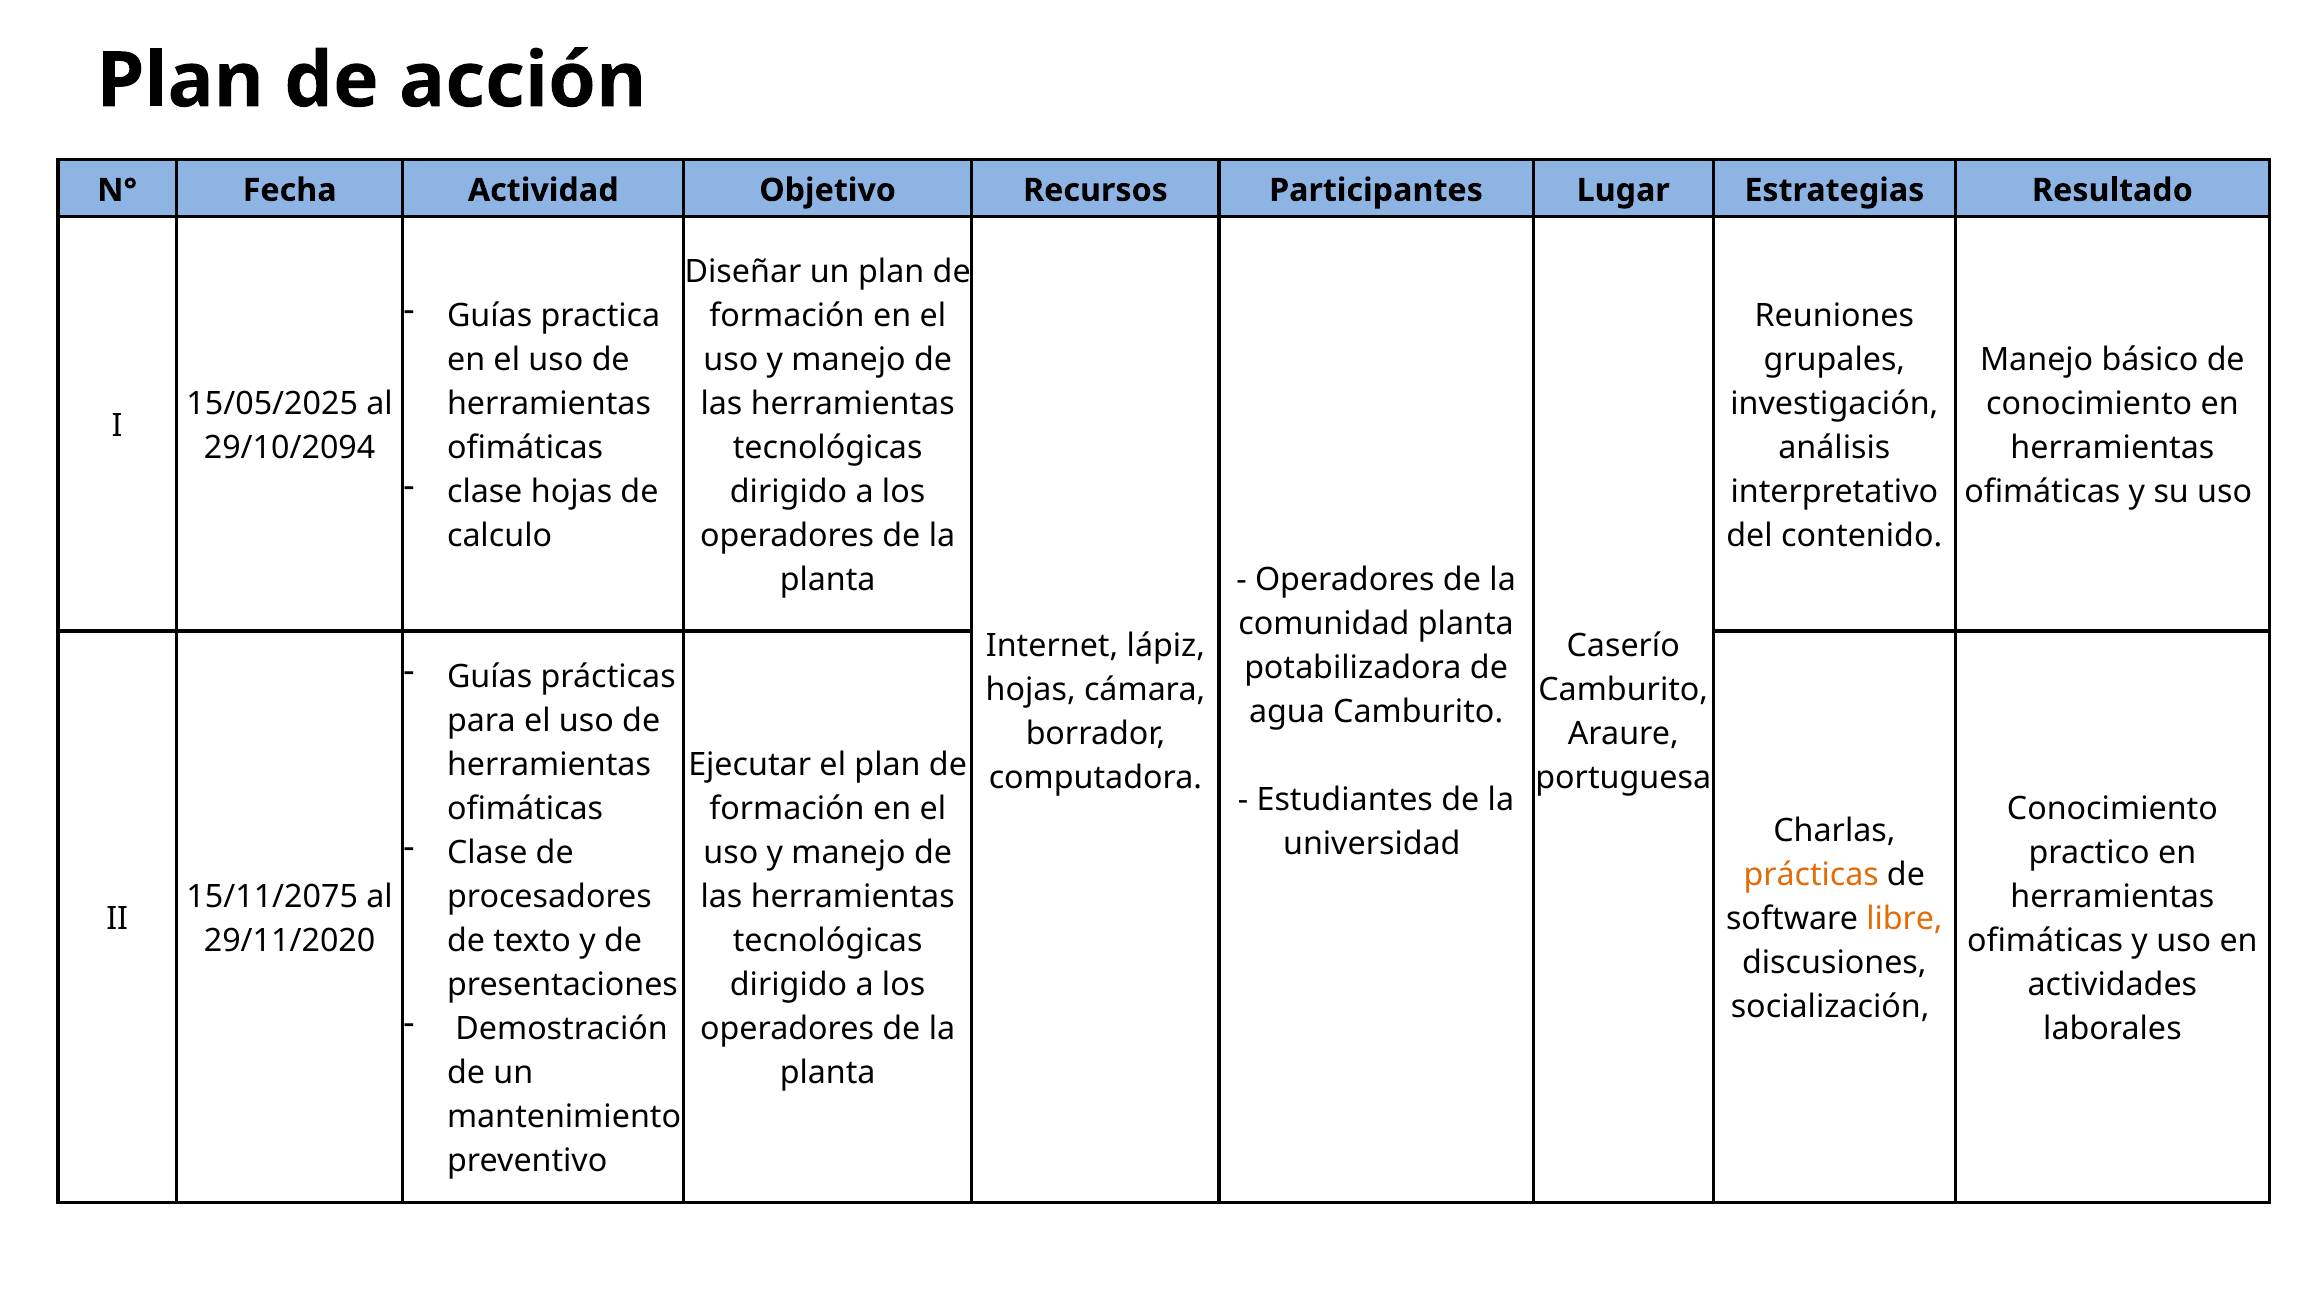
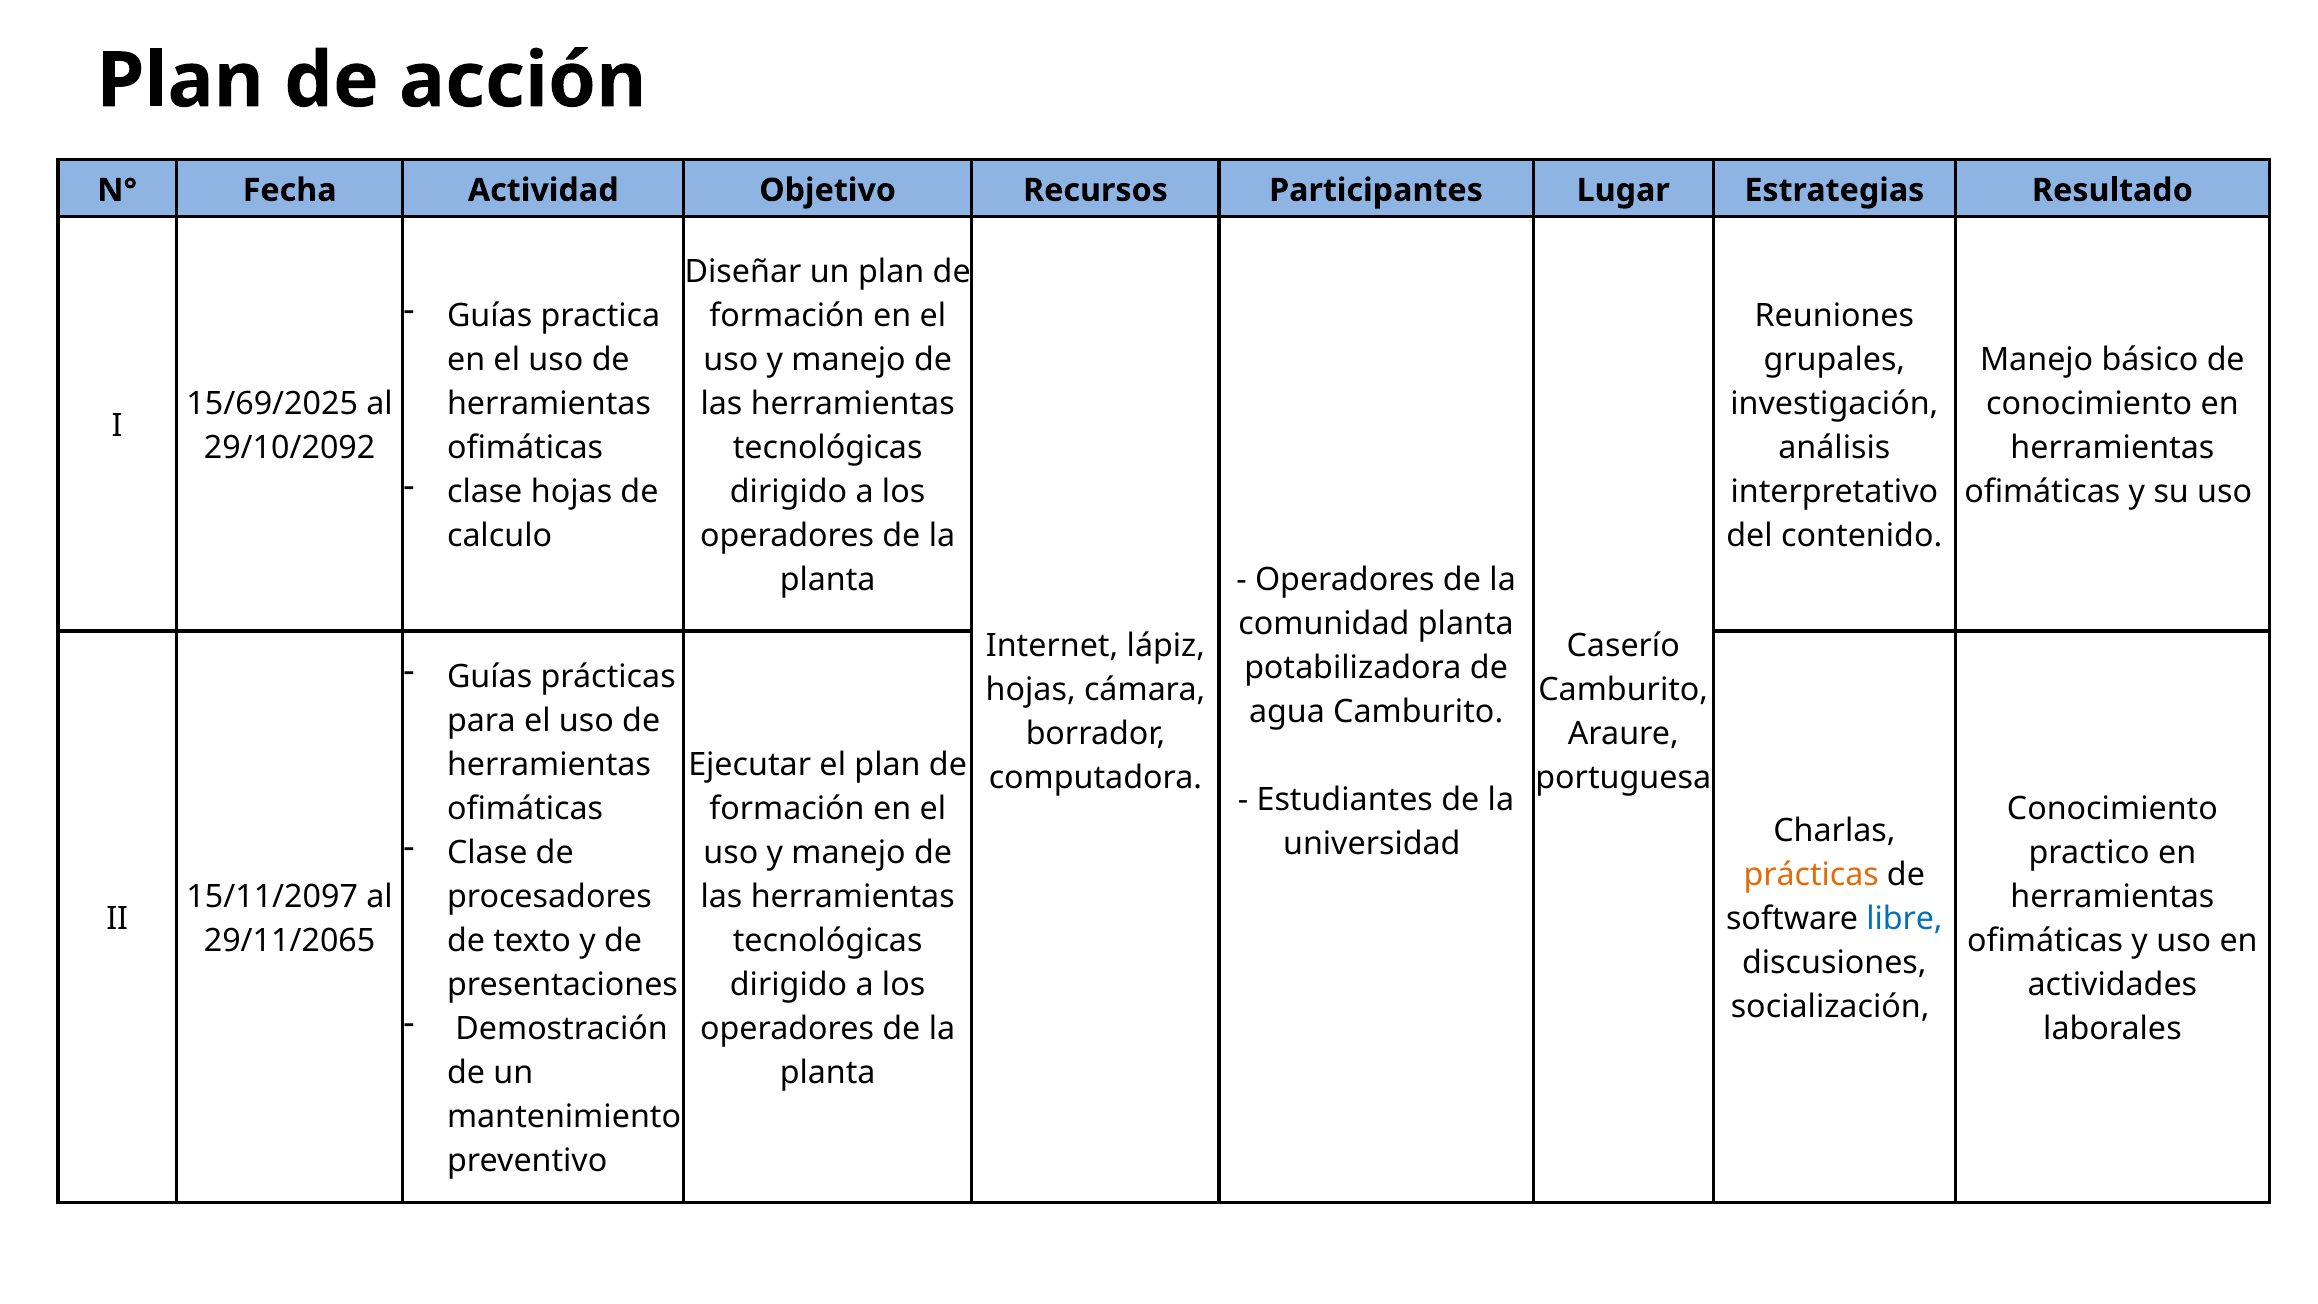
15/05/2025: 15/05/2025 -> 15/69/2025 (272, 404)
29/10/2094: 29/10/2094 -> 29/10/2092 (290, 448)
15/11/2075: 15/11/2075 -> 15/11/2097 (272, 897)
libre colour: orange -> blue (1904, 919)
29/11/2020: 29/11/2020 -> 29/11/2065 (290, 941)
